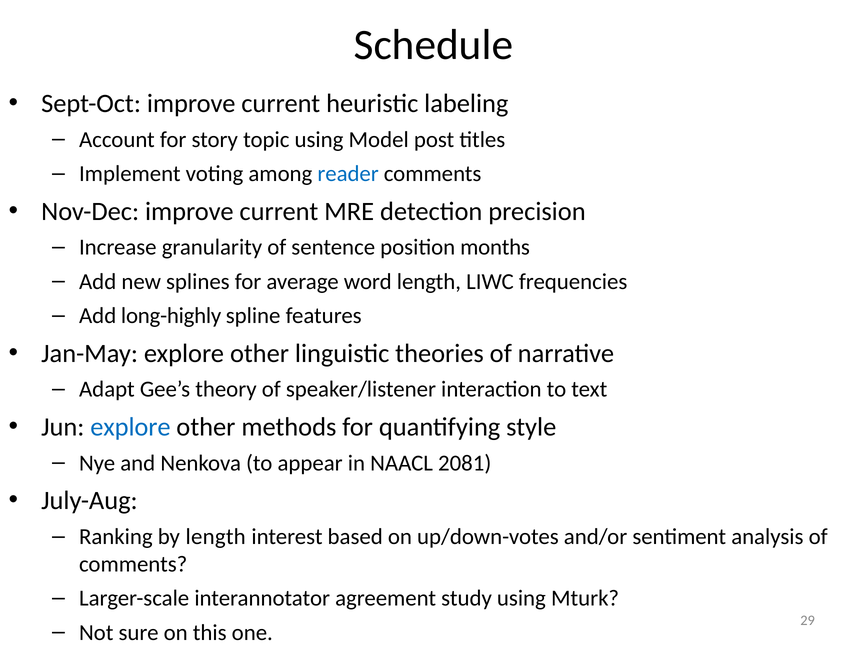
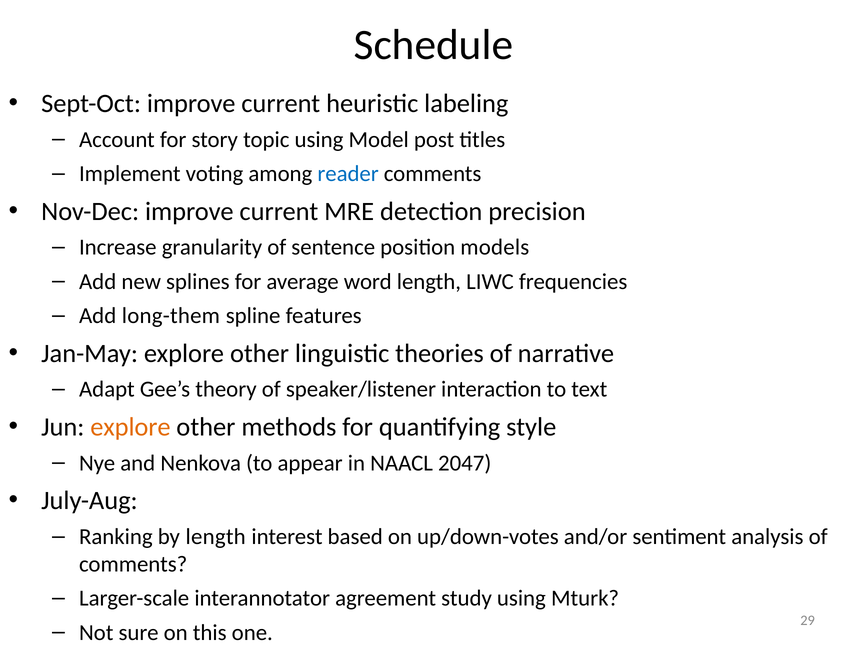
months: months -> models (495, 247)
long-highly: long-highly -> long-them (171, 316)
explore colour: blue -> orange (130, 427)
2081: 2081 -> 2047 (465, 463)
